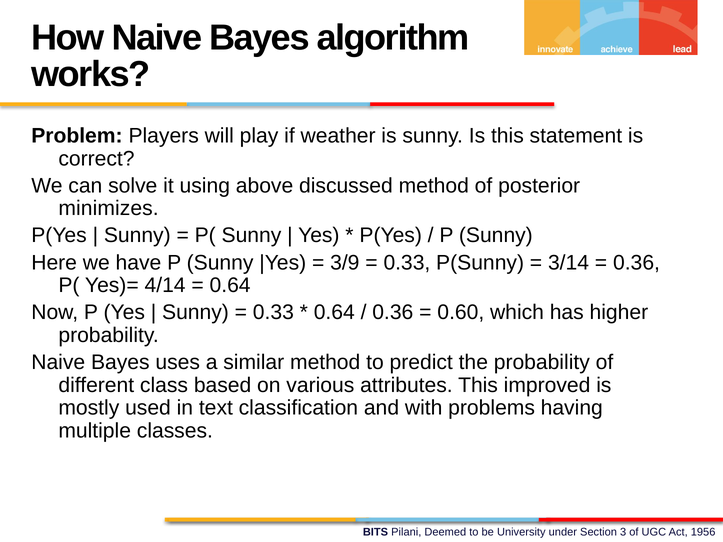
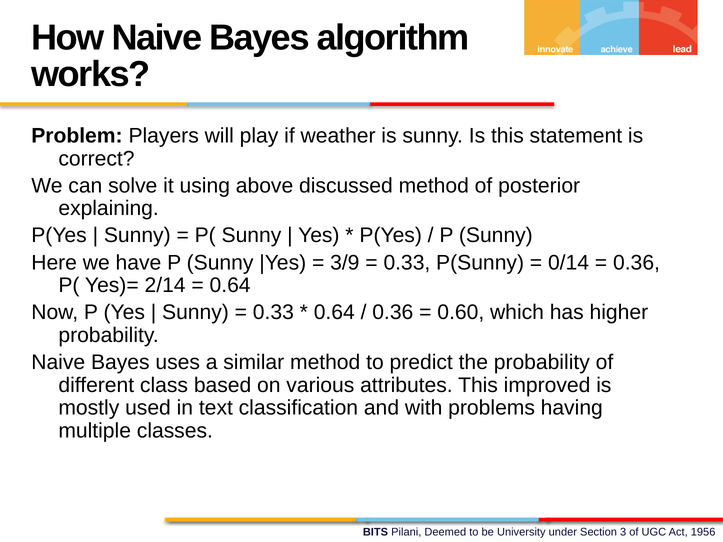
minimizes: minimizes -> explaining (109, 209)
3/14: 3/14 -> 0/14 (569, 263)
4/14: 4/14 -> 2/14 (165, 285)
